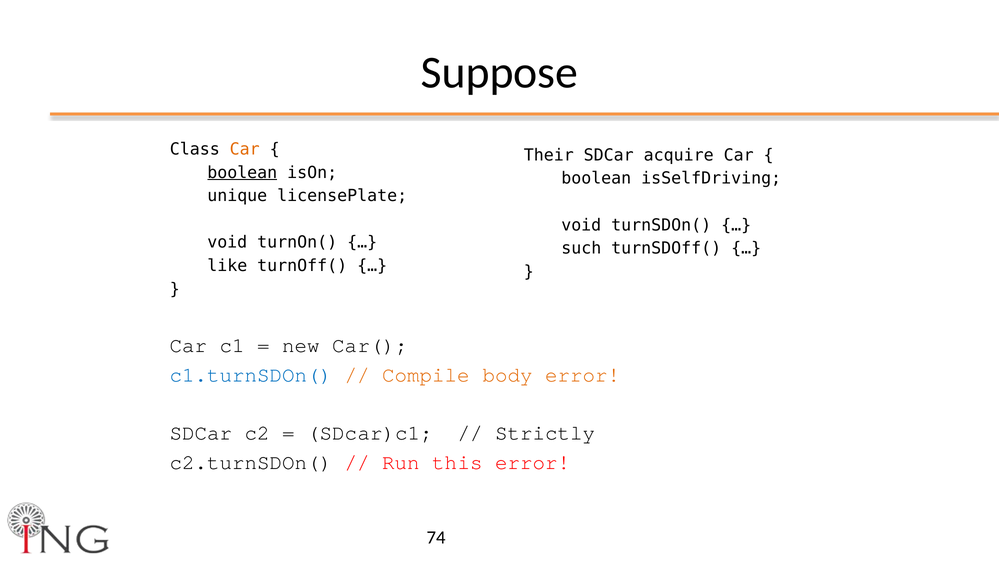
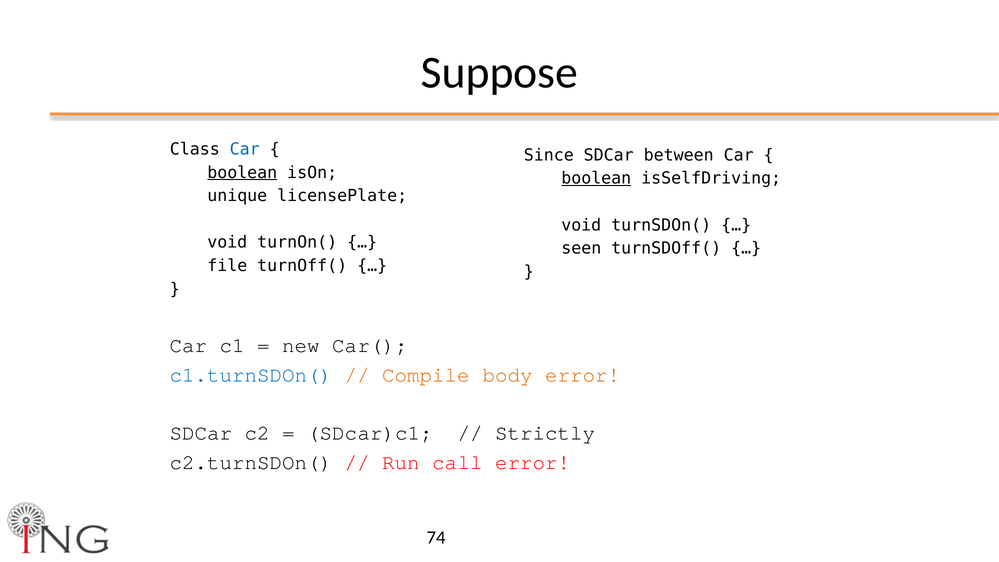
Car colour: orange -> blue (245, 149)
Their: Their -> Since (549, 155)
acquire: acquire -> between (679, 155)
boolean underline: none -> present (596, 178)
such: such -> seen (581, 248)
like: like -> file (227, 266)
this: this -> call (457, 462)
